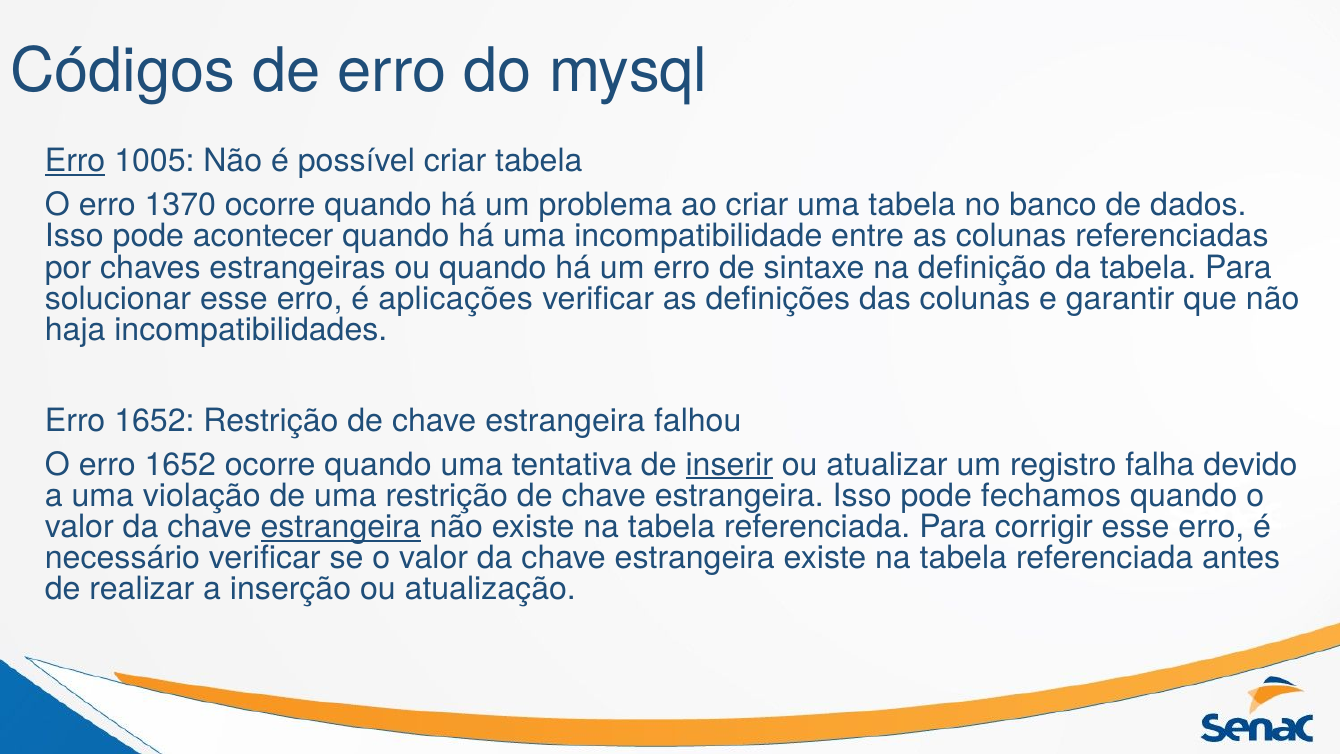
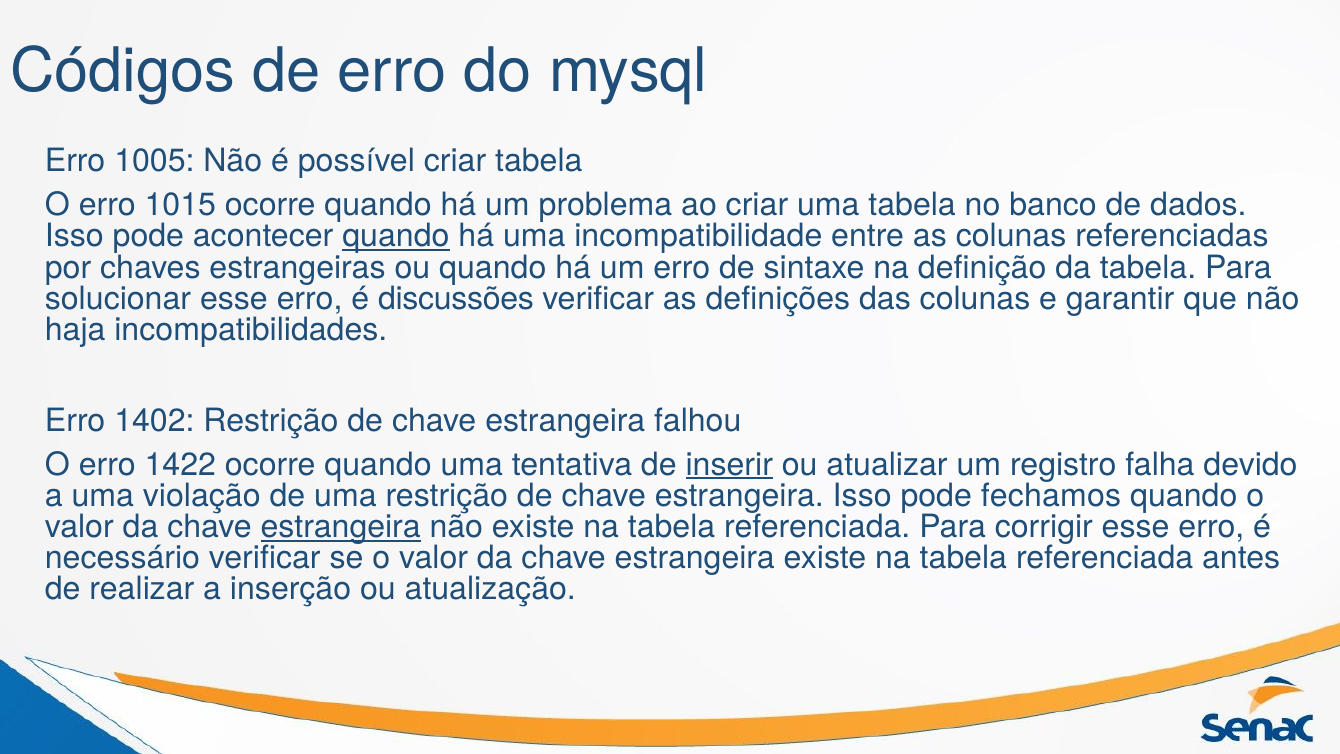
Erro underline: present -> none (75, 161)
1370: 1370 -> 1015 (180, 205)
quando underline: none -> present (396, 236)
aplicações: aplicações -> discussões (456, 299)
1652: 1652 -> 1402 (154, 421)
O erro 1652: 1652 -> 1422 (180, 464)
